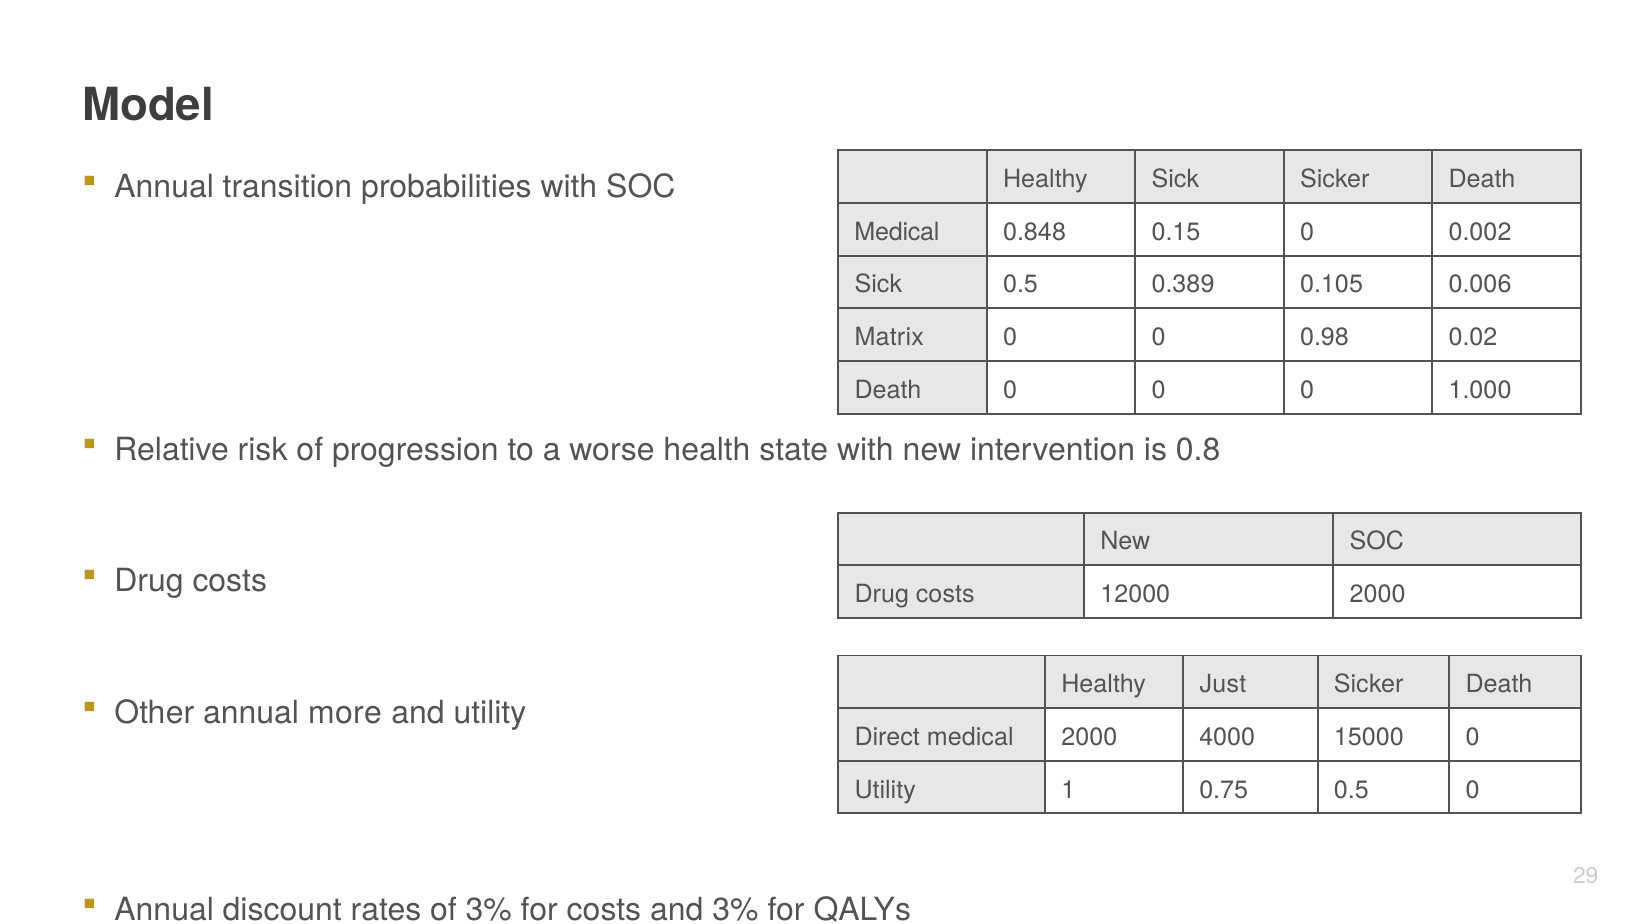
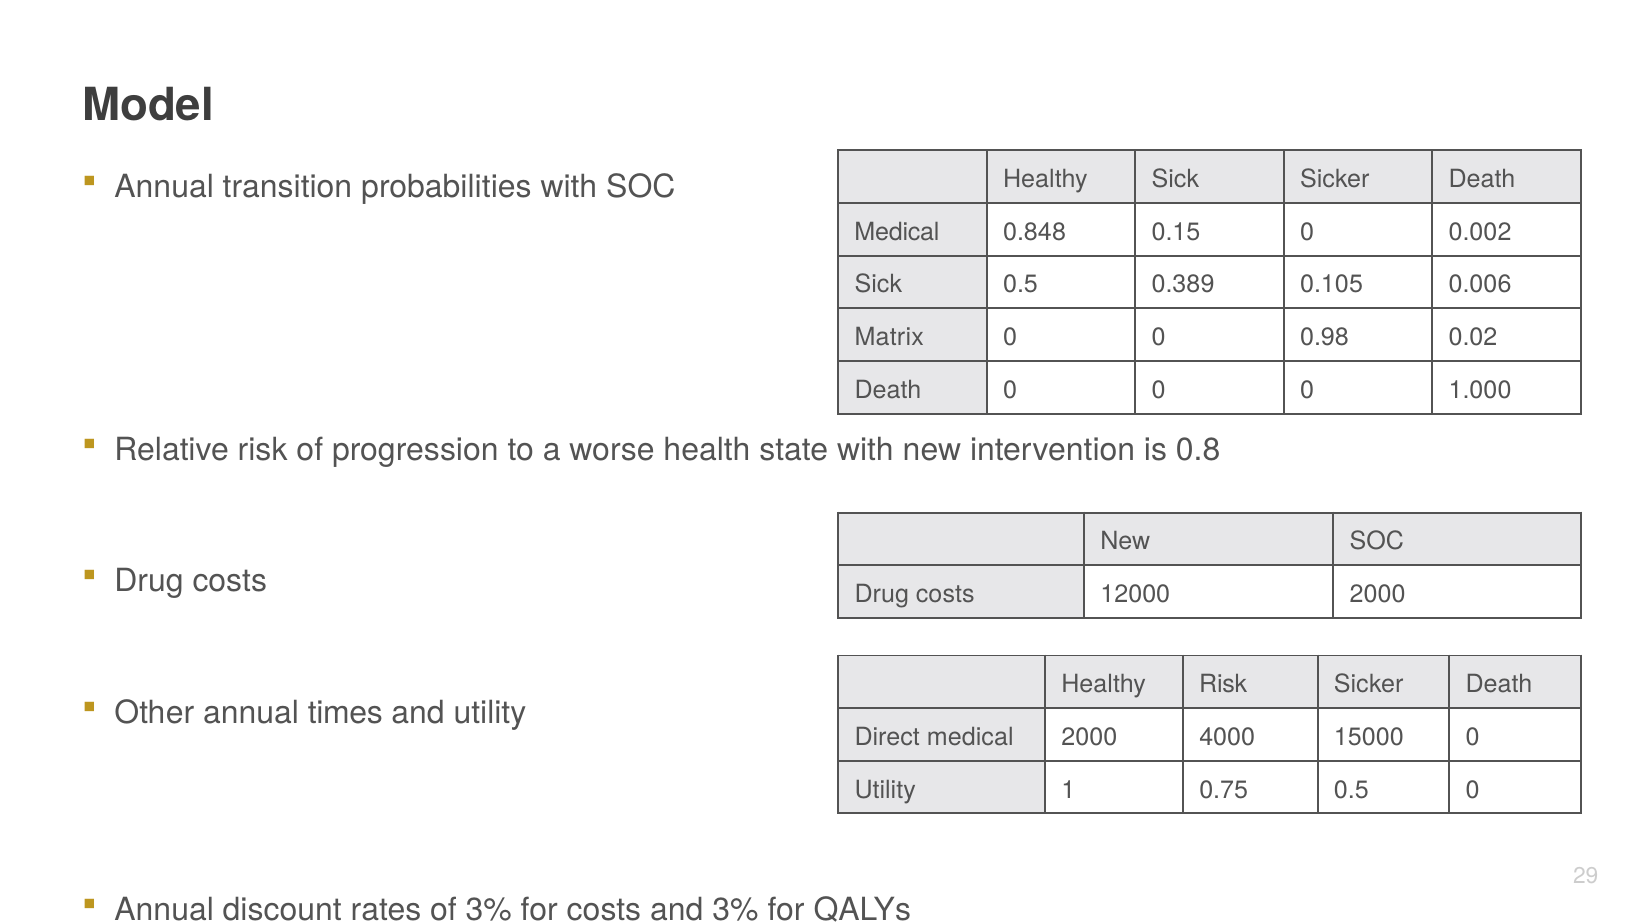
Healthy Just: Just -> Risk (1223, 685)
more: more -> times (345, 713)
